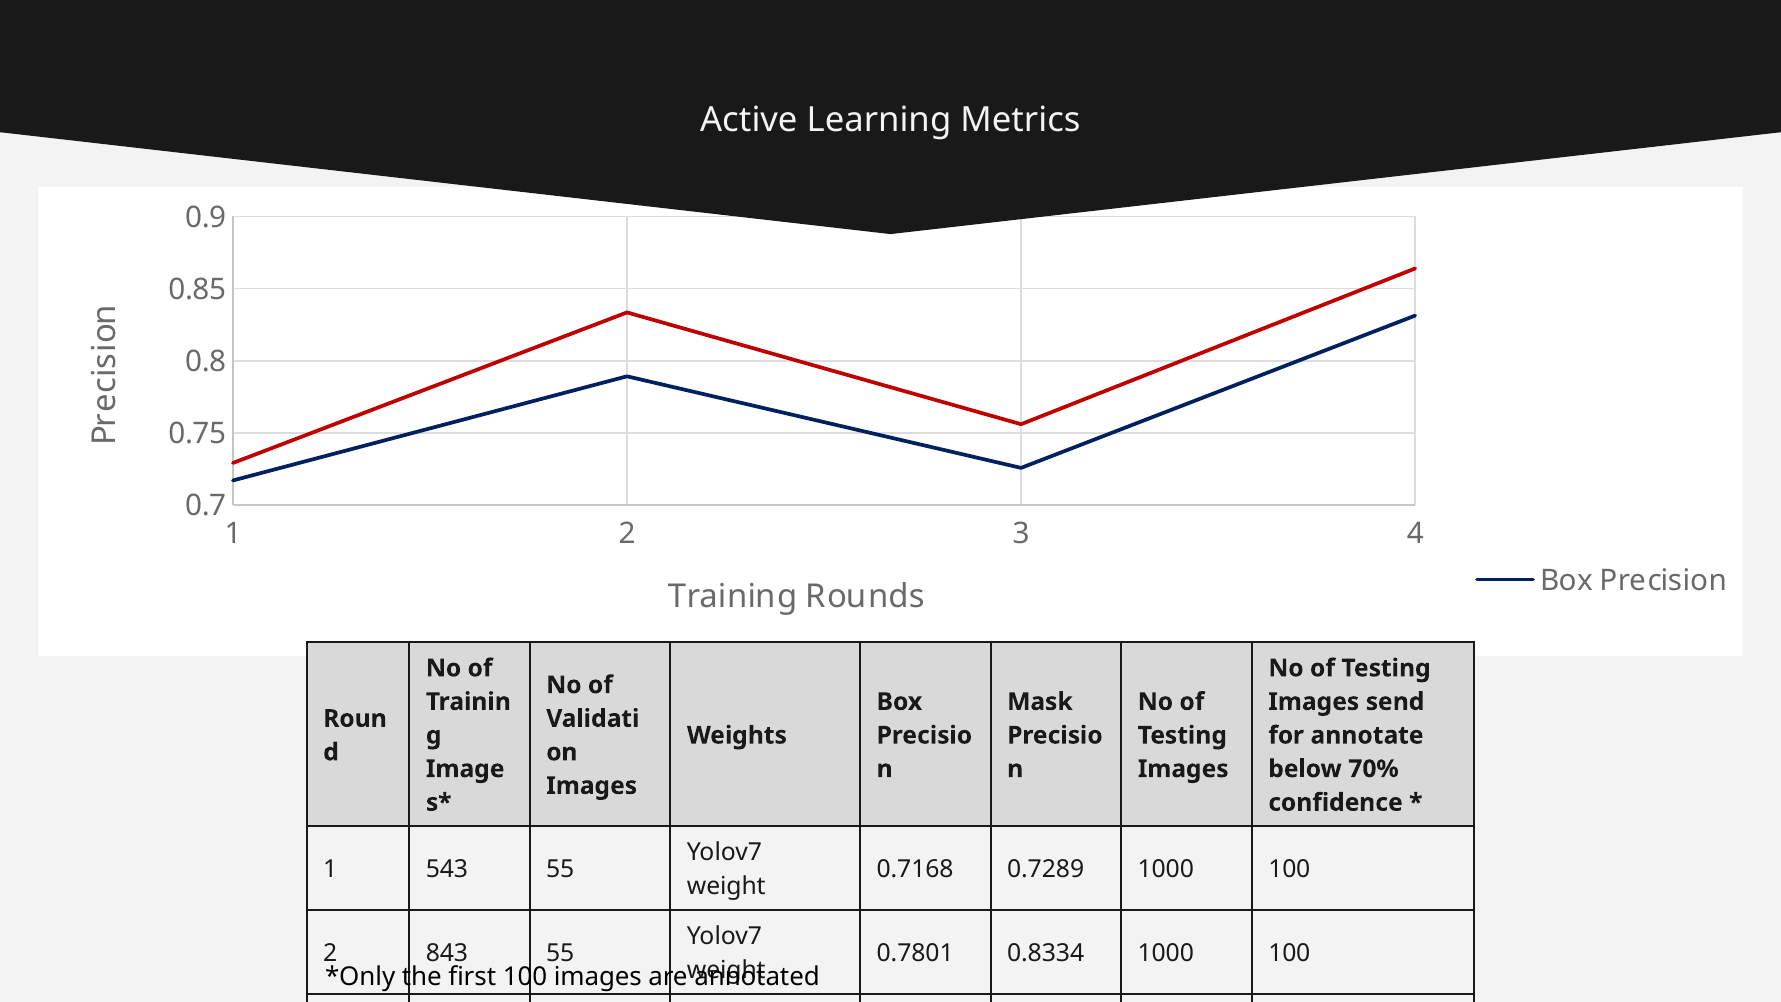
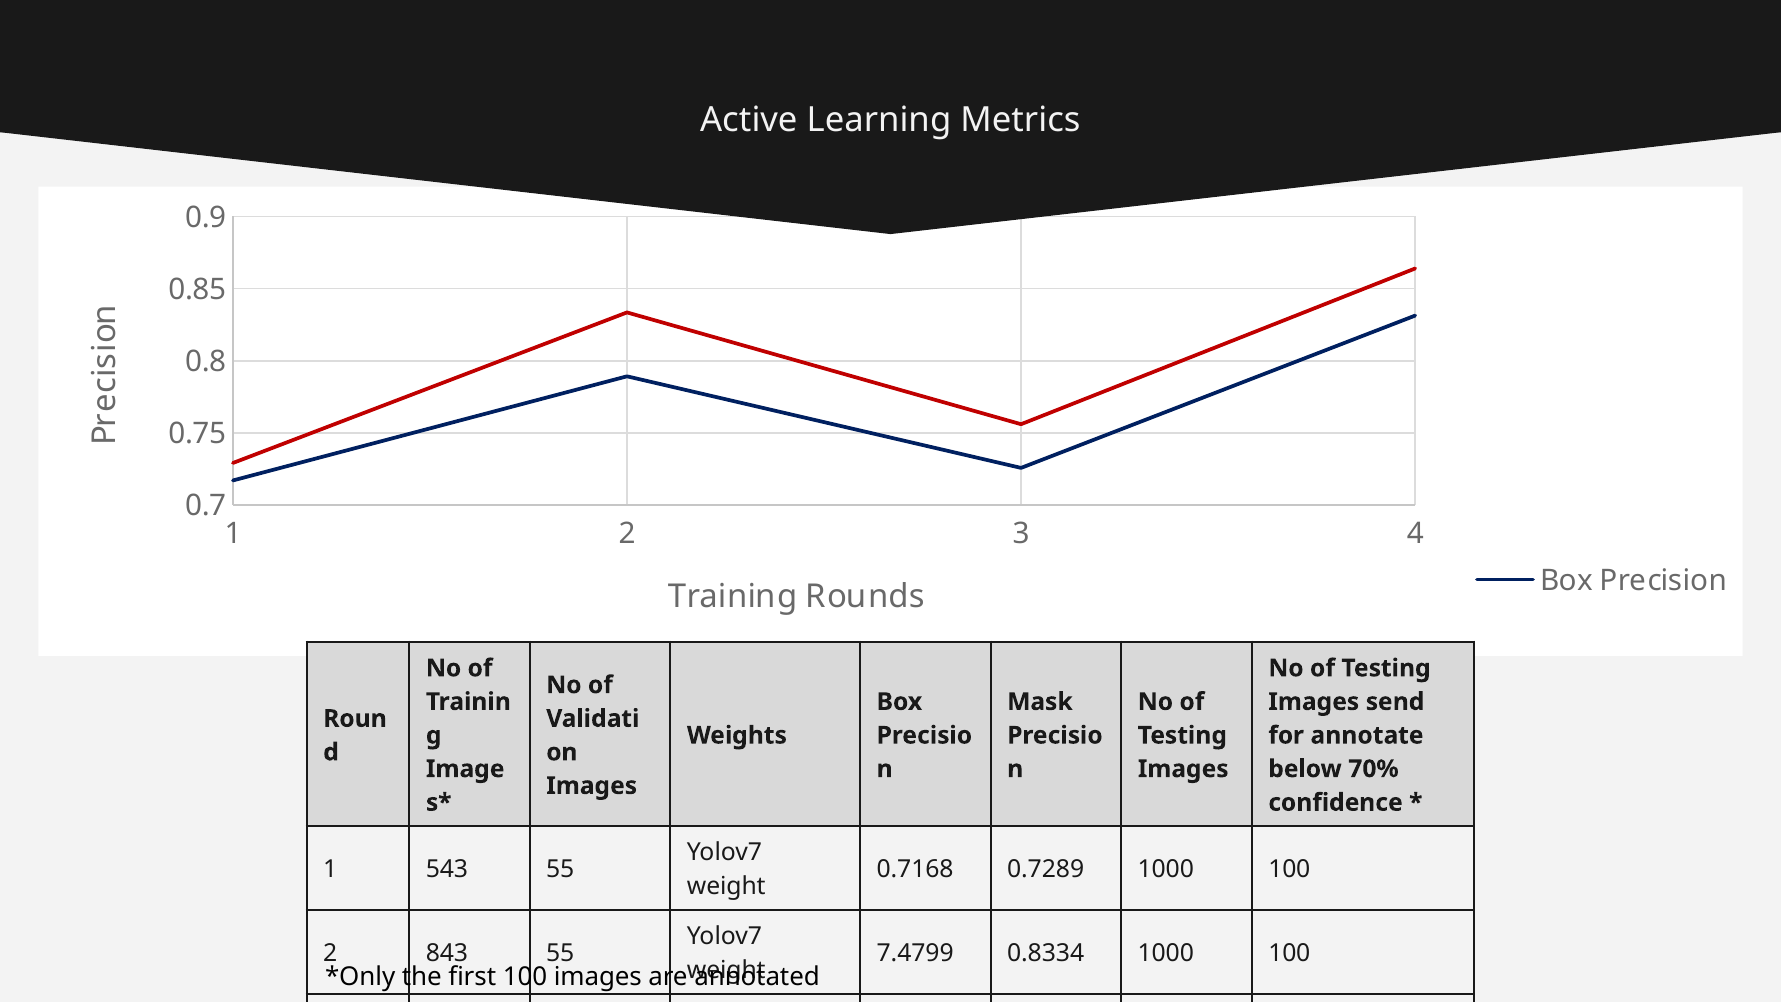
0.7801: 0.7801 -> 7.4799 (915, 953)
